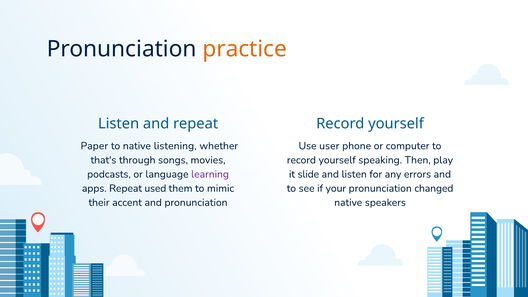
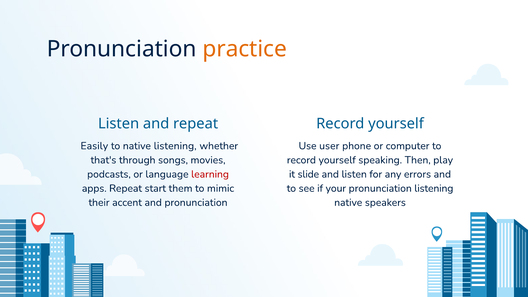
Paper: Paper -> Easily (94, 146)
learning colour: purple -> red (210, 174)
used: used -> start (155, 188)
pronunciation changed: changed -> listening (434, 188)
